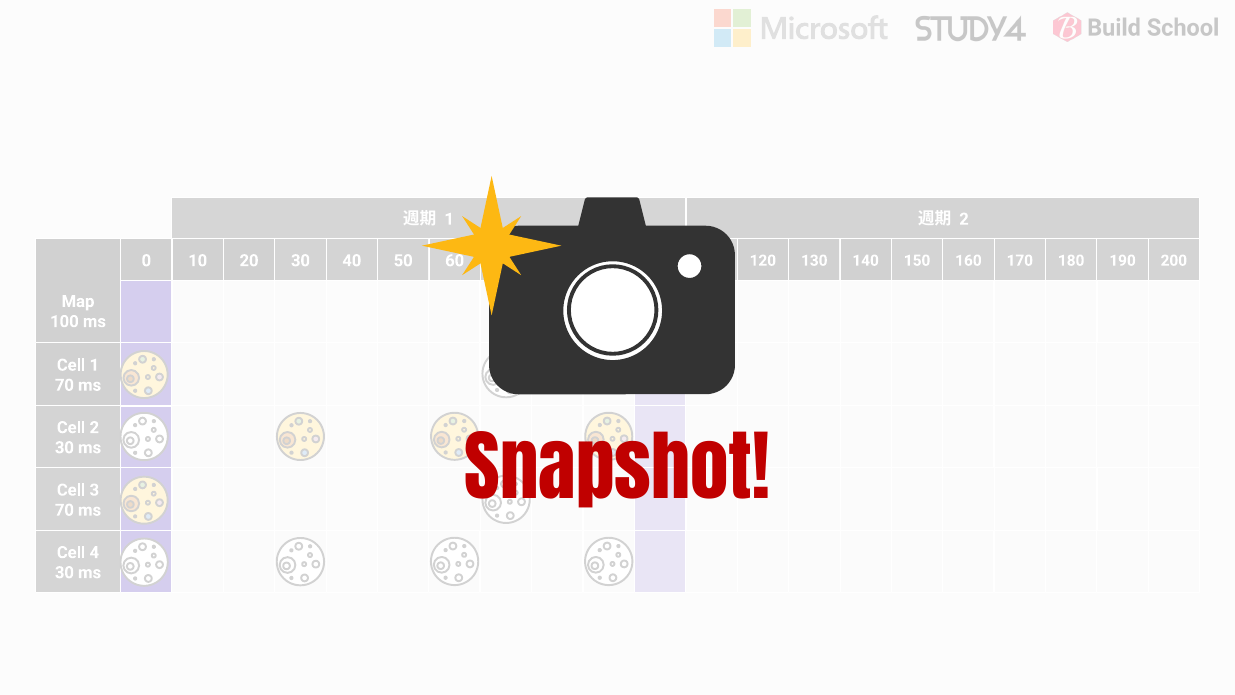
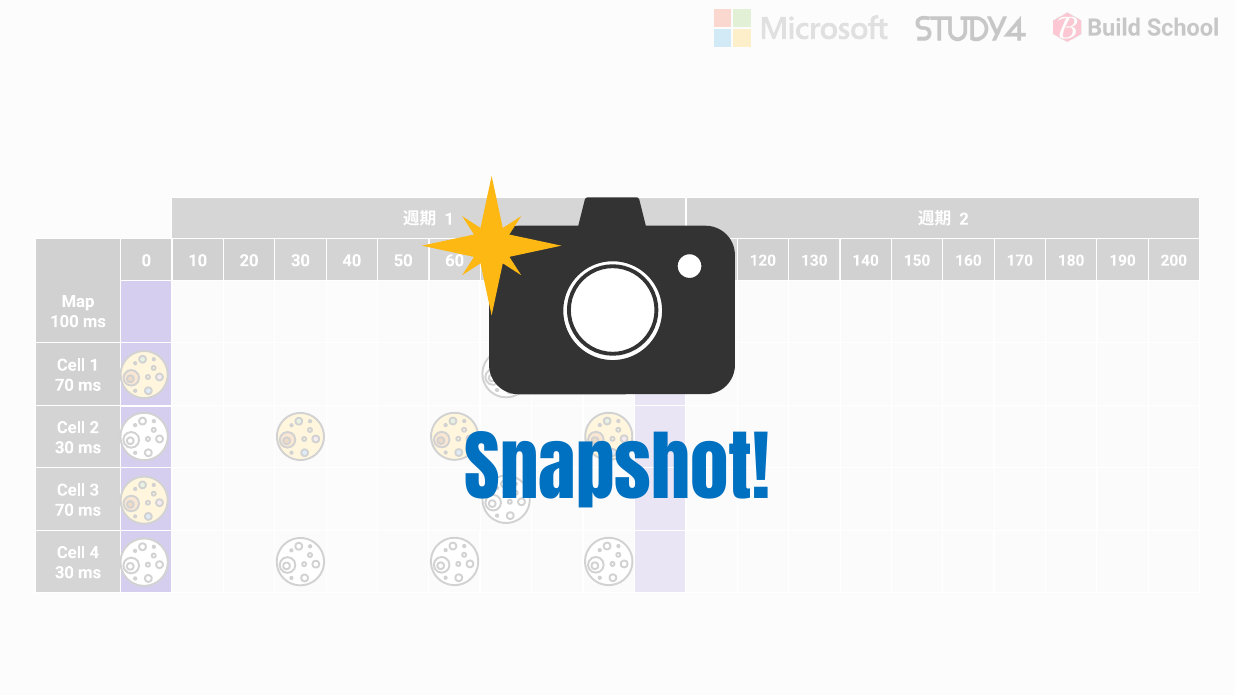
Snapshot colour: red -> blue (617, 473)
